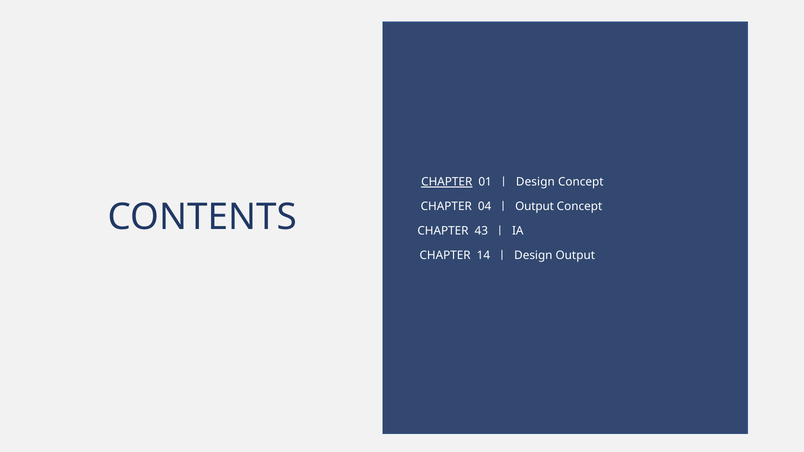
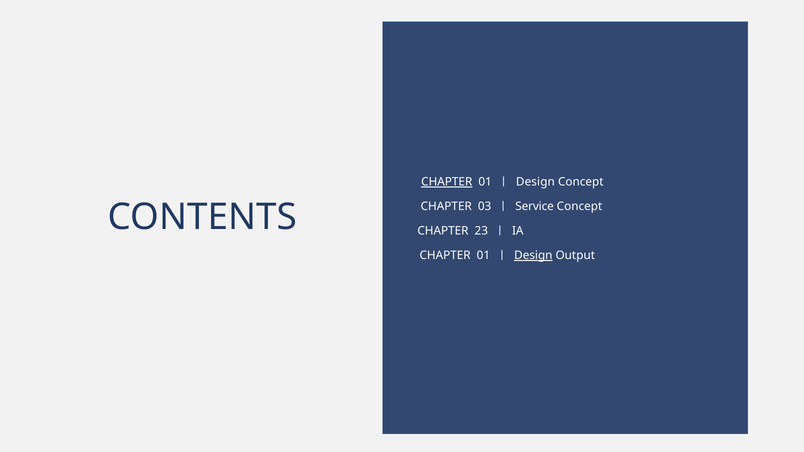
04: 04 -> 03 (485, 206)
ㅣ Output: Output -> Service (535, 206)
43: 43 -> 23 (481, 231)
14: 14 -> 01 (483, 256)
Design underline: none -> present (533, 256)
